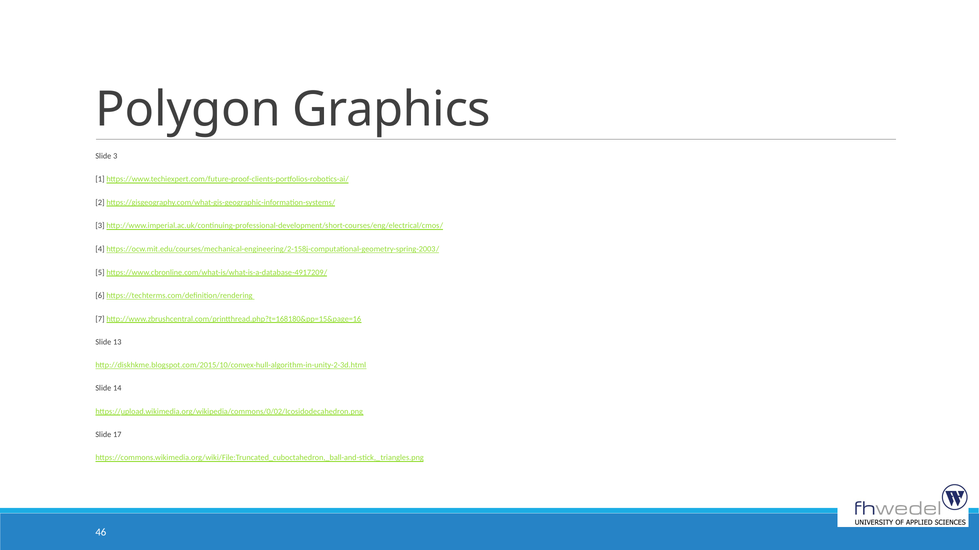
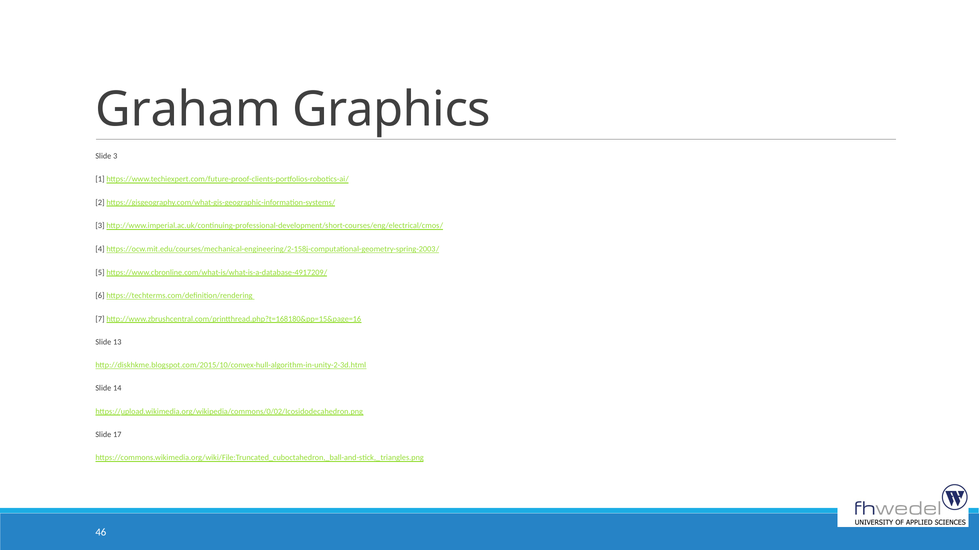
Polygon: Polygon -> Graham (188, 110)
